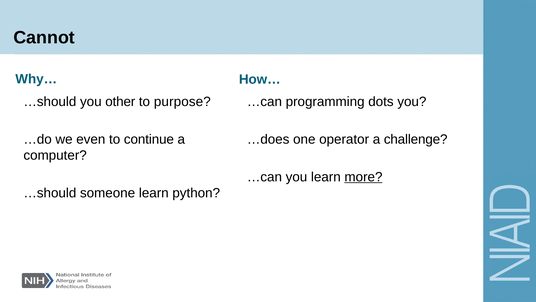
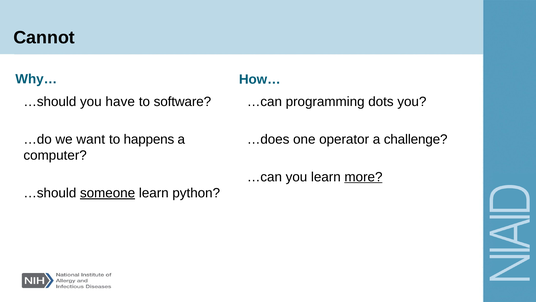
other: other -> have (120, 102)
purpose: purpose -> software (182, 102)
even: even -> want (91, 139)
continue: continue -> happens (149, 139)
someone underline: none -> present (108, 193)
